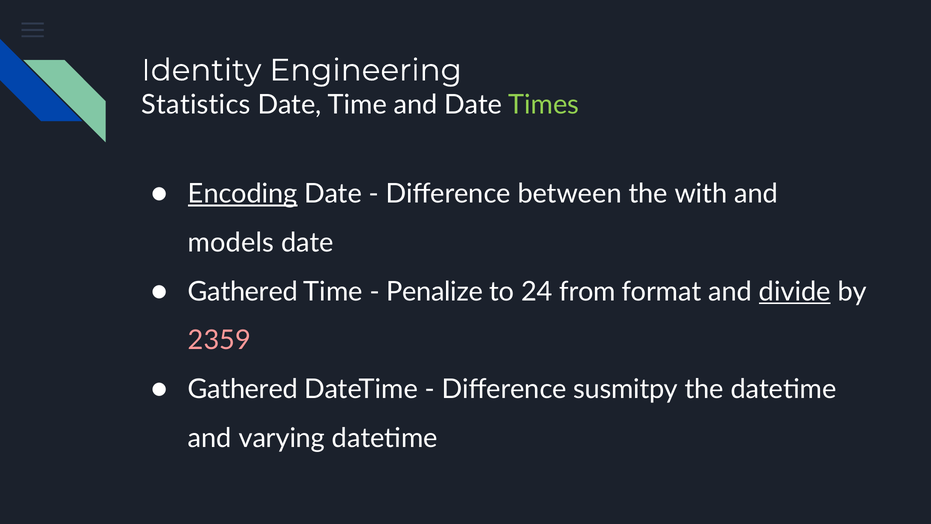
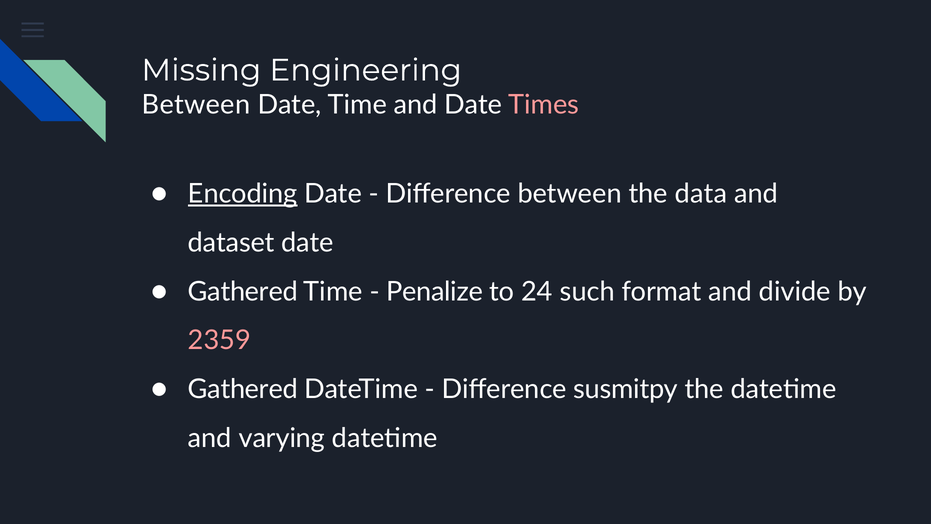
Identity: Identity -> Missing (201, 70)
Statistics: Statistics -> Between (196, 105)
Times colour: light green -> pink (544, 105)
with: with -> data (701, 194)
models: models -> dataset (231, 243)
from: from -> such (587, 291)
divide underline: present -> none (795, 291)
